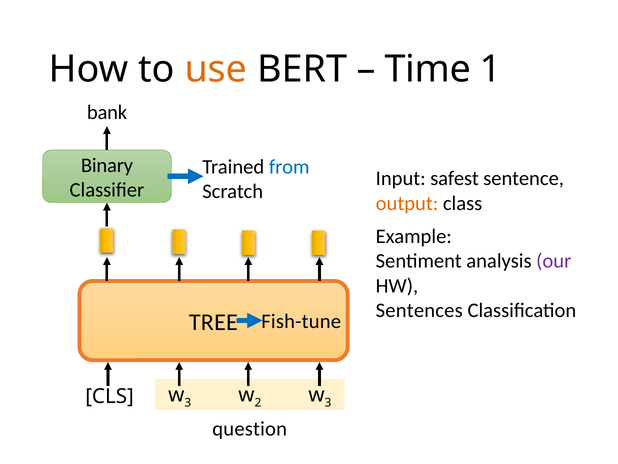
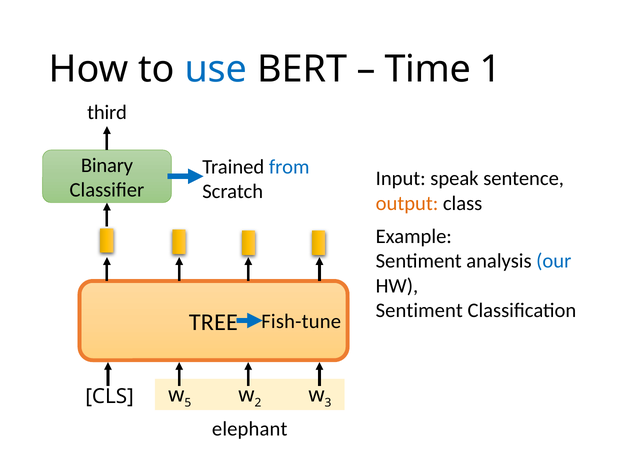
use colour: orange -> blue (216, 69)
bank: bank -> third (107, 112)
safest: safest -> speak (454, 178)
our colour: purple -> blue (554, 261)
Sentences: Sentences -> Sentiment (419, 310)
3: 3 -> 5 (188, 402)
question: question -> elephant (250, 428)
